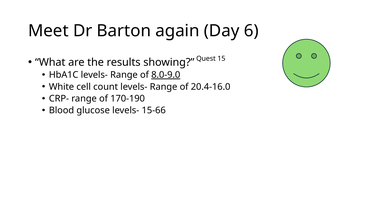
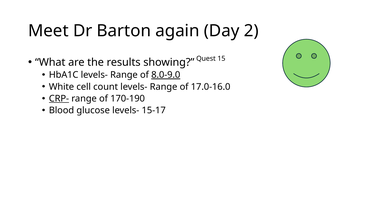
6: 6 -> 2 (251, 31)
20.4-16.0: 20.4-16.0 -> 17.0-16.0 (211, 87)
CRP- underline: none -> present (59, 99)
15-66: 15-66 -> 15-17 (154, 111)
